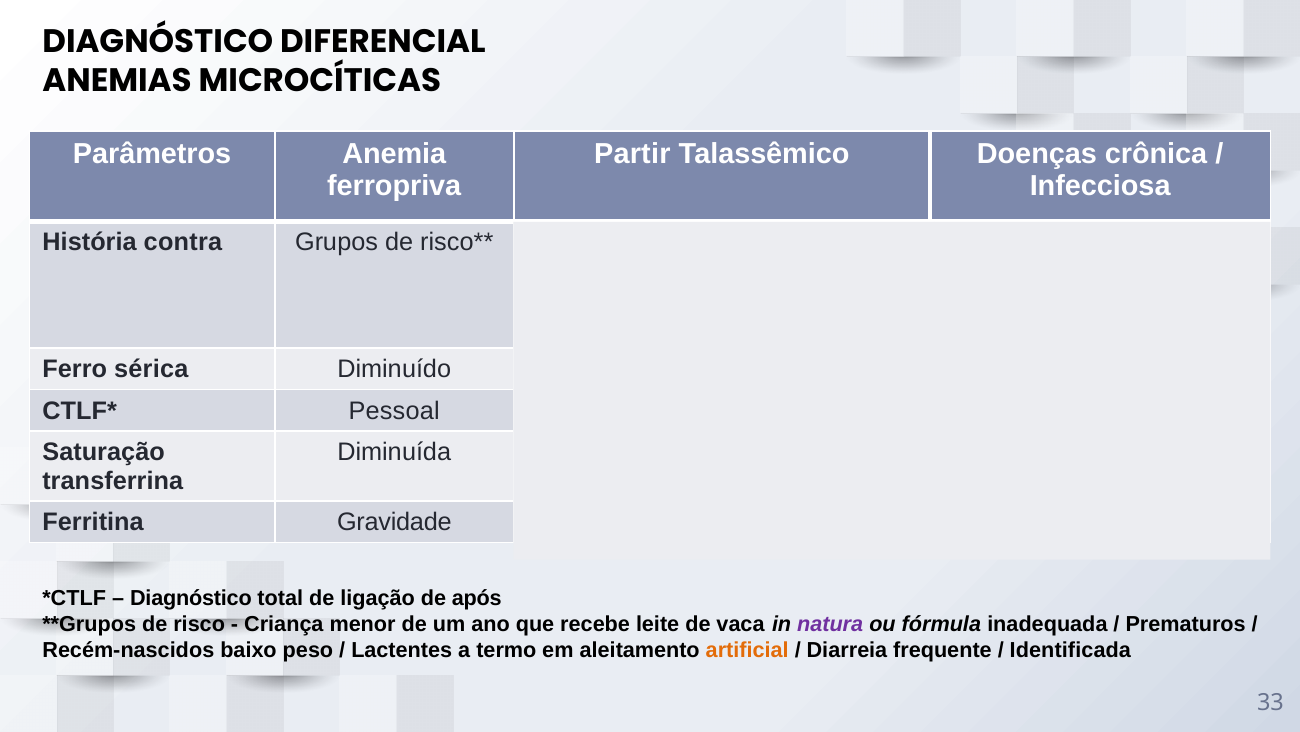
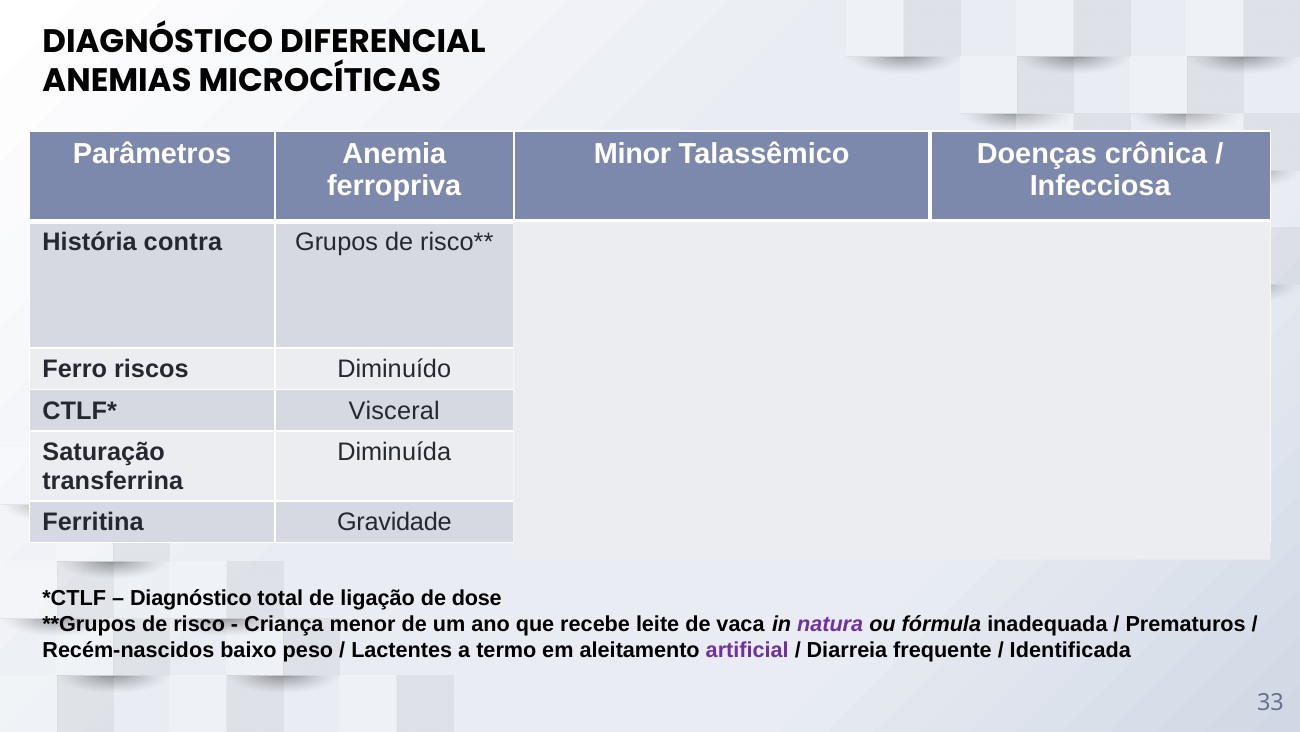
Partir: Partir -> Minor (633, 154)
sérica: sérica -> riscos (151, 369)
Pessoal: Pessoal -> Visceral (394, 410)
após: após -> dose (477, 598)
artificial colour: orange -> purple (747, 650)
